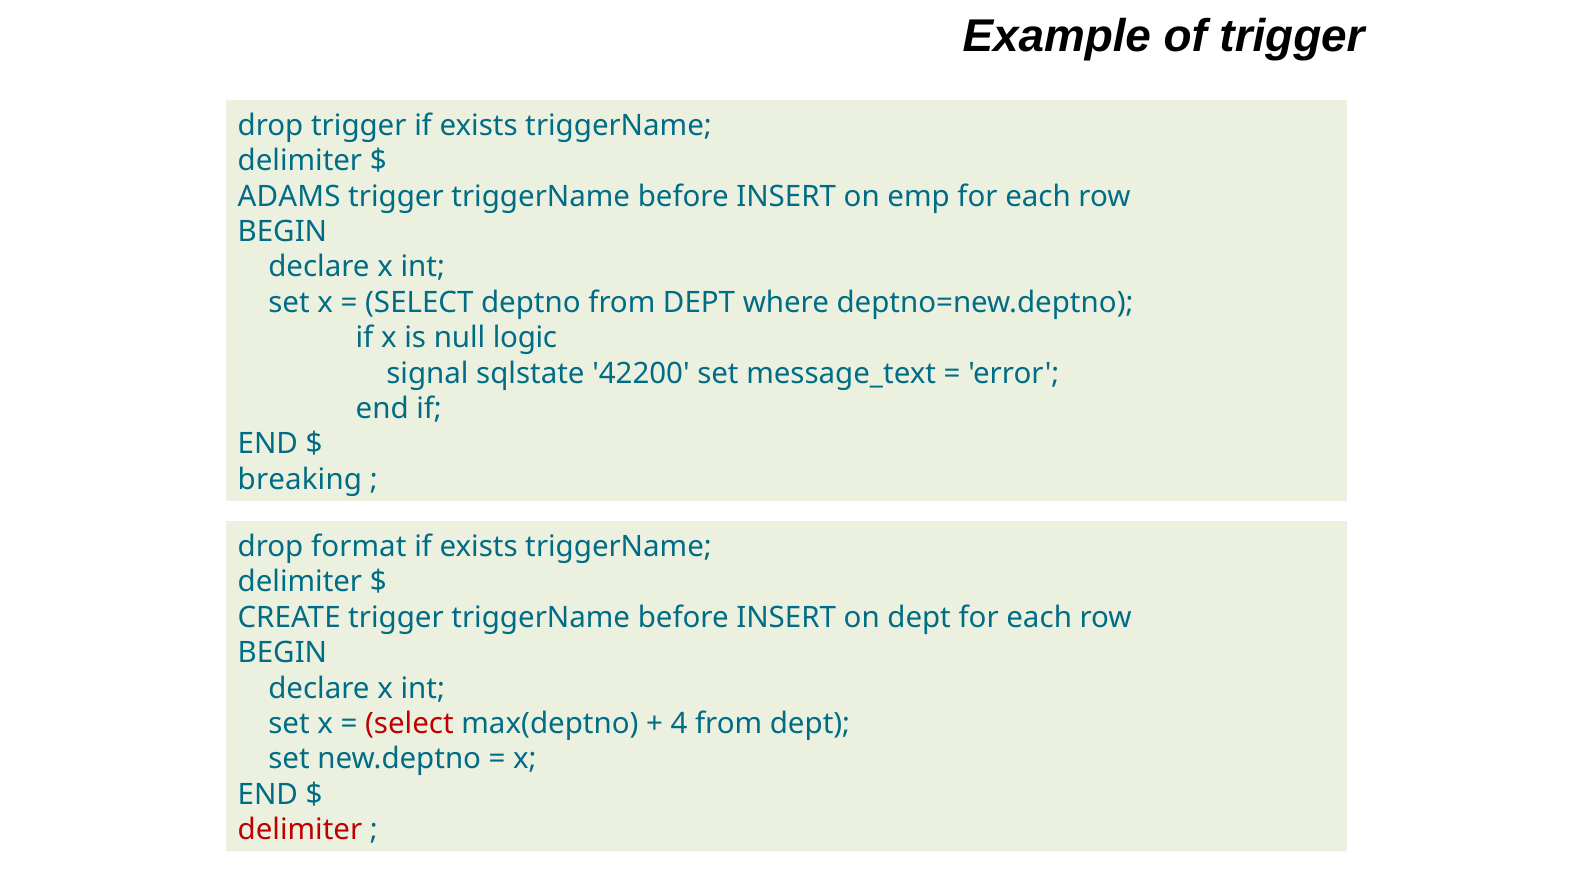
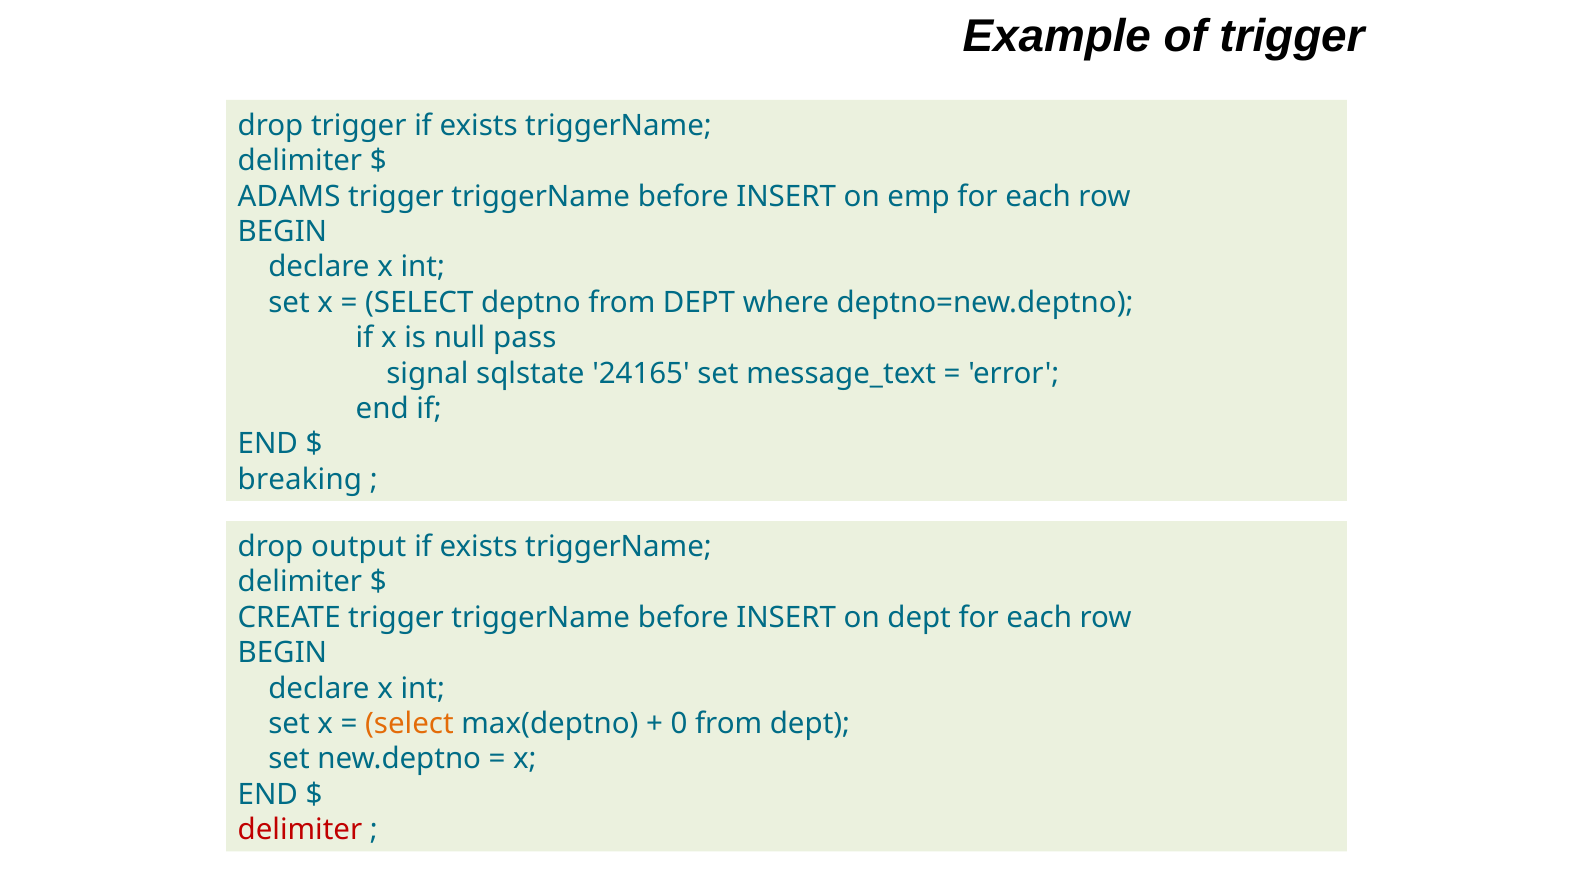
logic: logic -> pass (525, 338)
42200: 42200 -> 24165 (641, 373)
format: format -> output (359, 547)
select colour: red -> orange (409, 724)
4: 4 -> 0 (679, 724)
